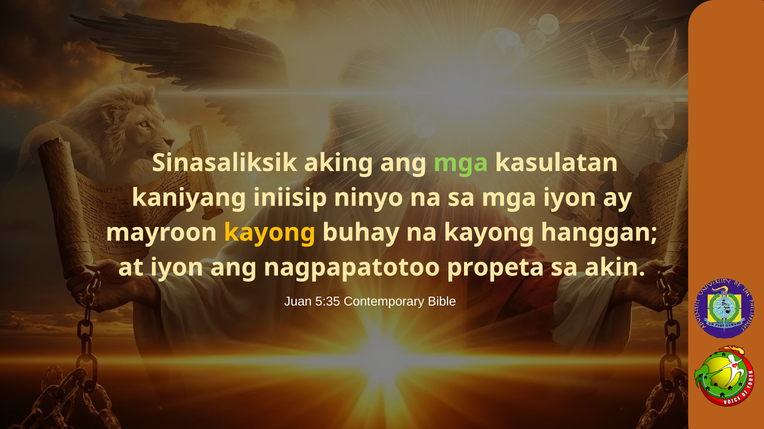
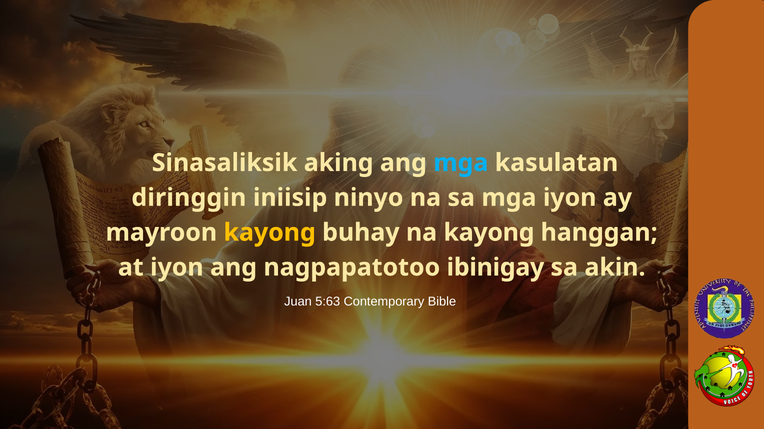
mga colour: light green -> light blue (461, 163)
kaniyang: kaniyang -> diringgin (189, 198)
propeta: propeta -> ibinigay (495, 268)
5:35: 5:35 -> 5:63 (328, 302)
